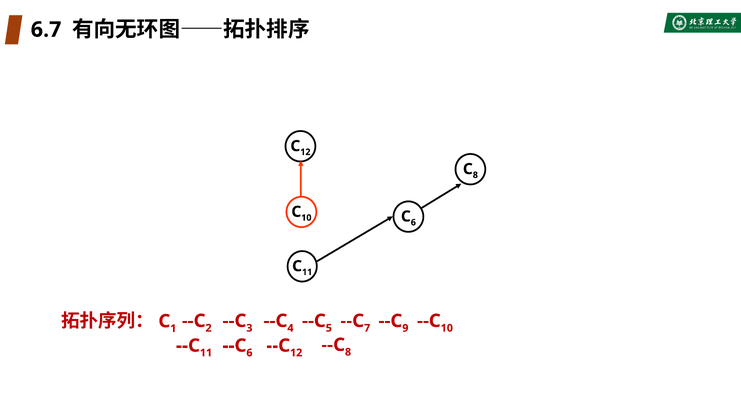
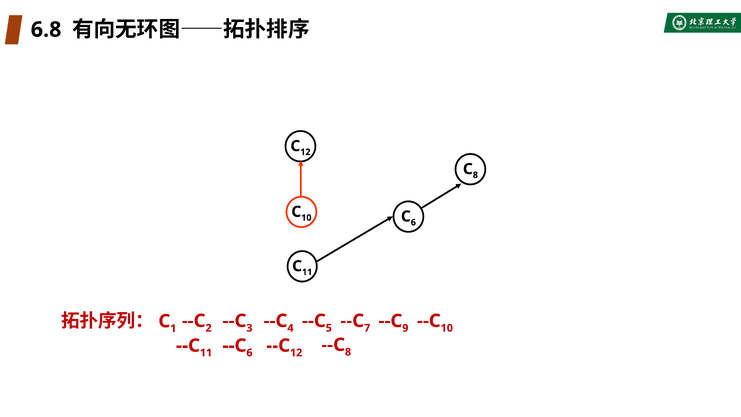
6.7: 6.7 -> 6.8 (46, 30)
